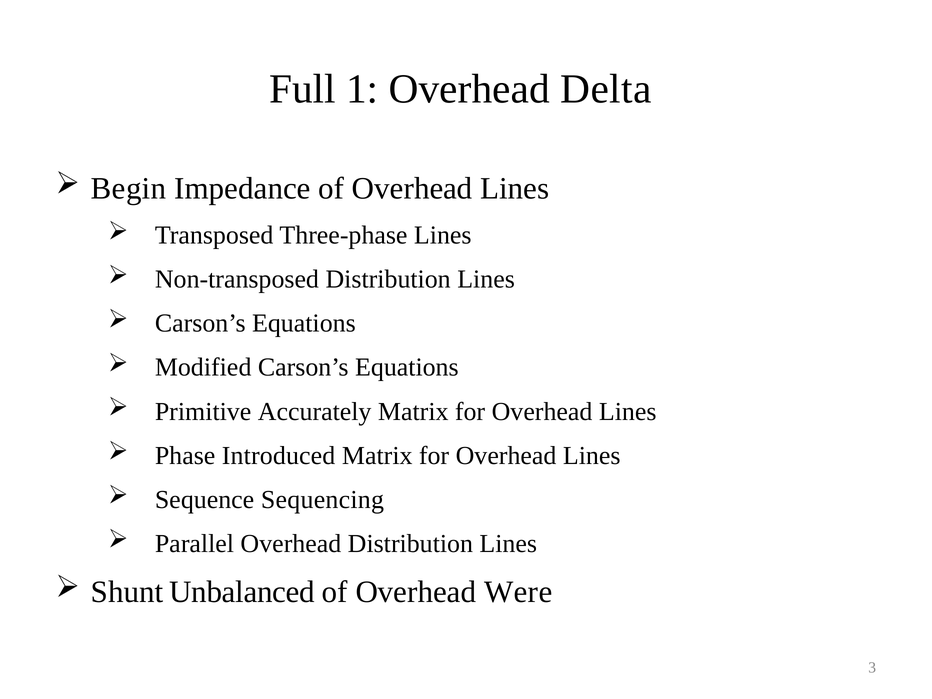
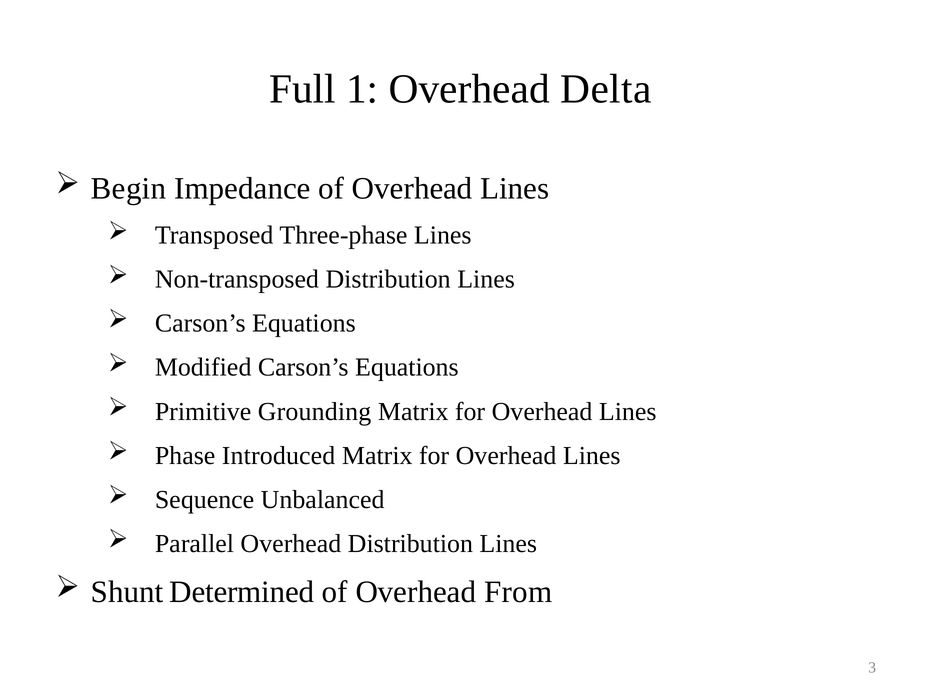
Accurately: Accurately -> Grounding (315, 411)
Sequencing: Sequencing -> Unbalanced (323, 500)
Unbalanced: Unbalanced -> Determined (242, 592)
Were: Were -> From (518, 592)
